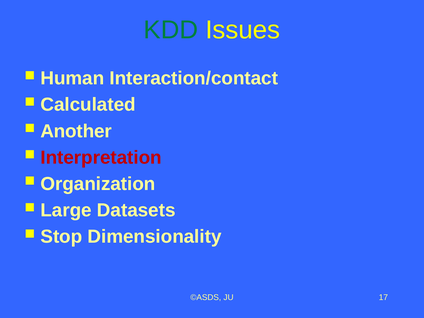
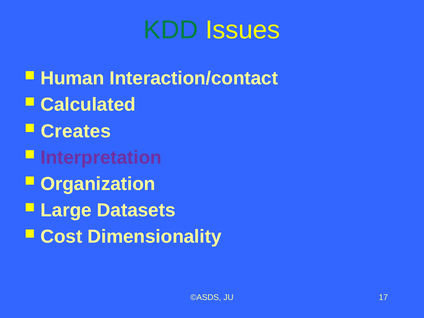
Another: Another -> Creates (76, 131)
Interpretation colour: red -> purple (101, 158)
Stop: Stop -> Cost (61, 237)
